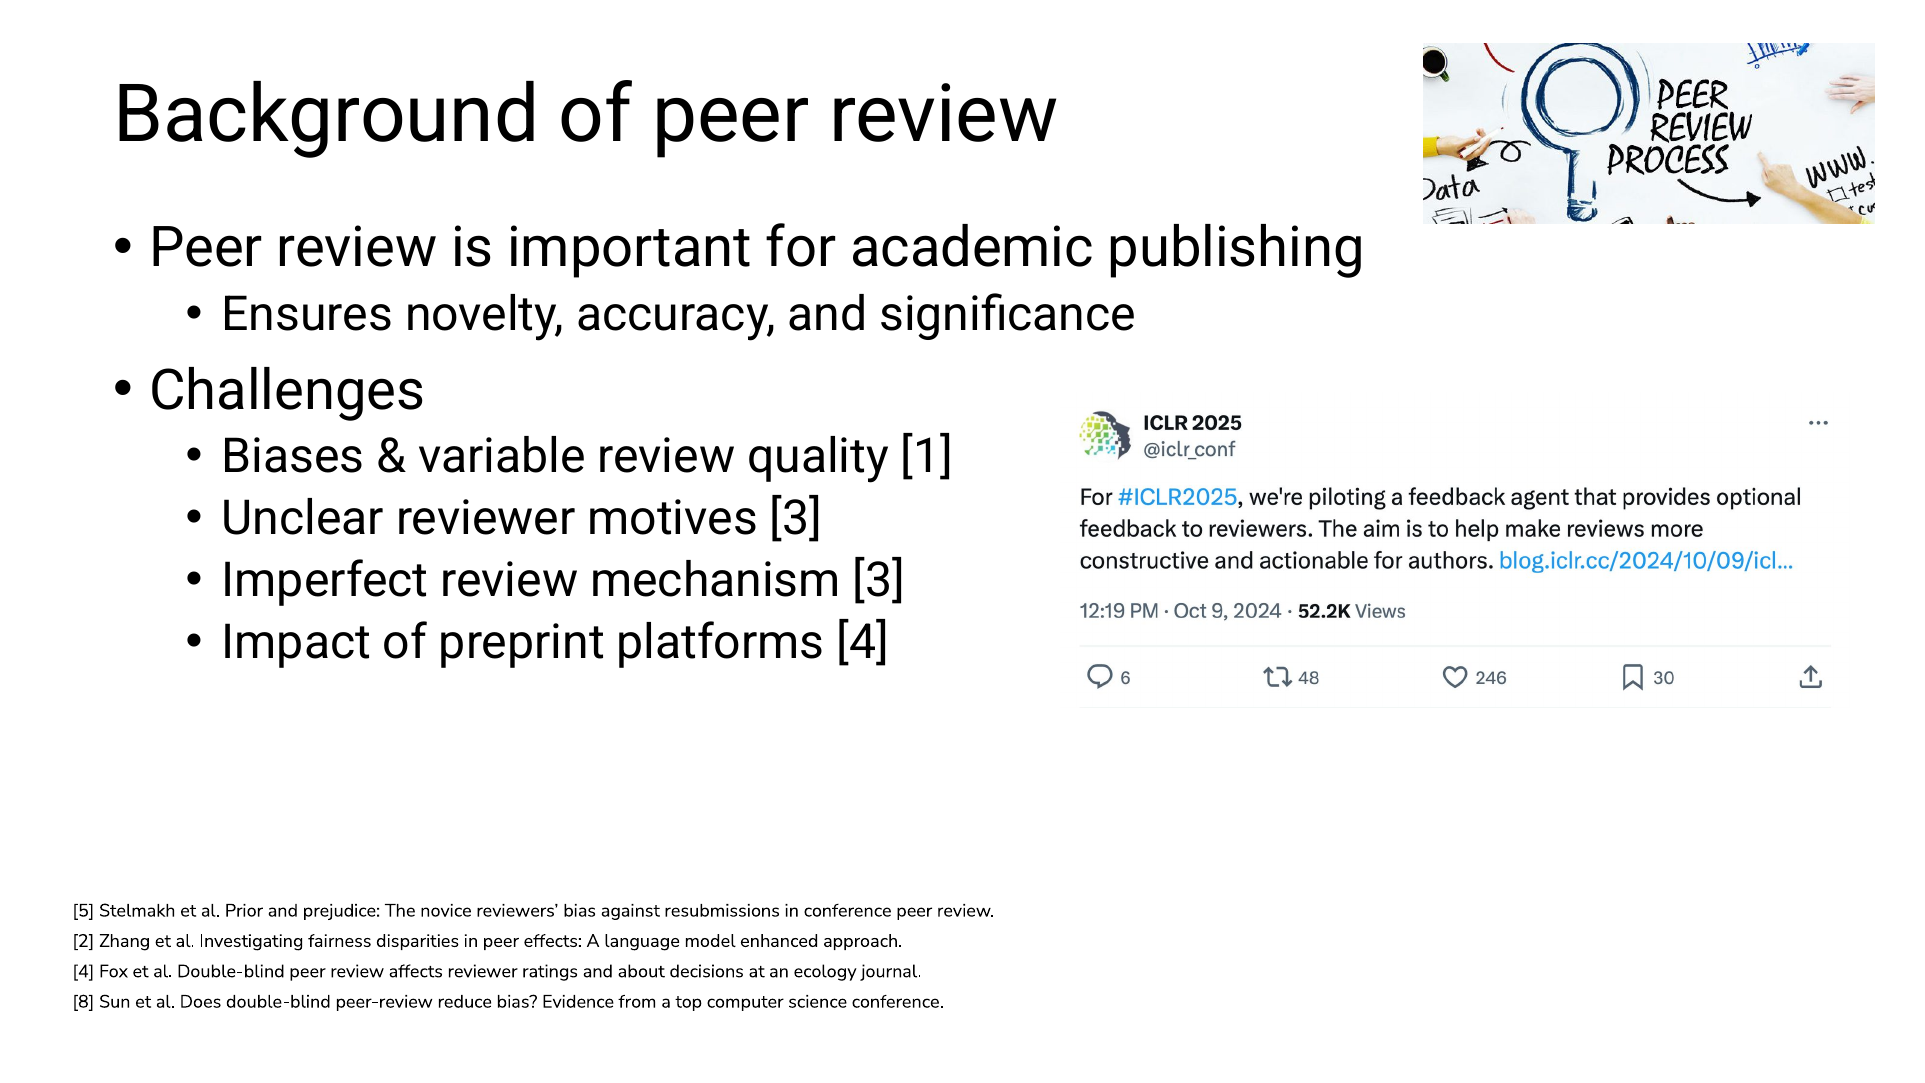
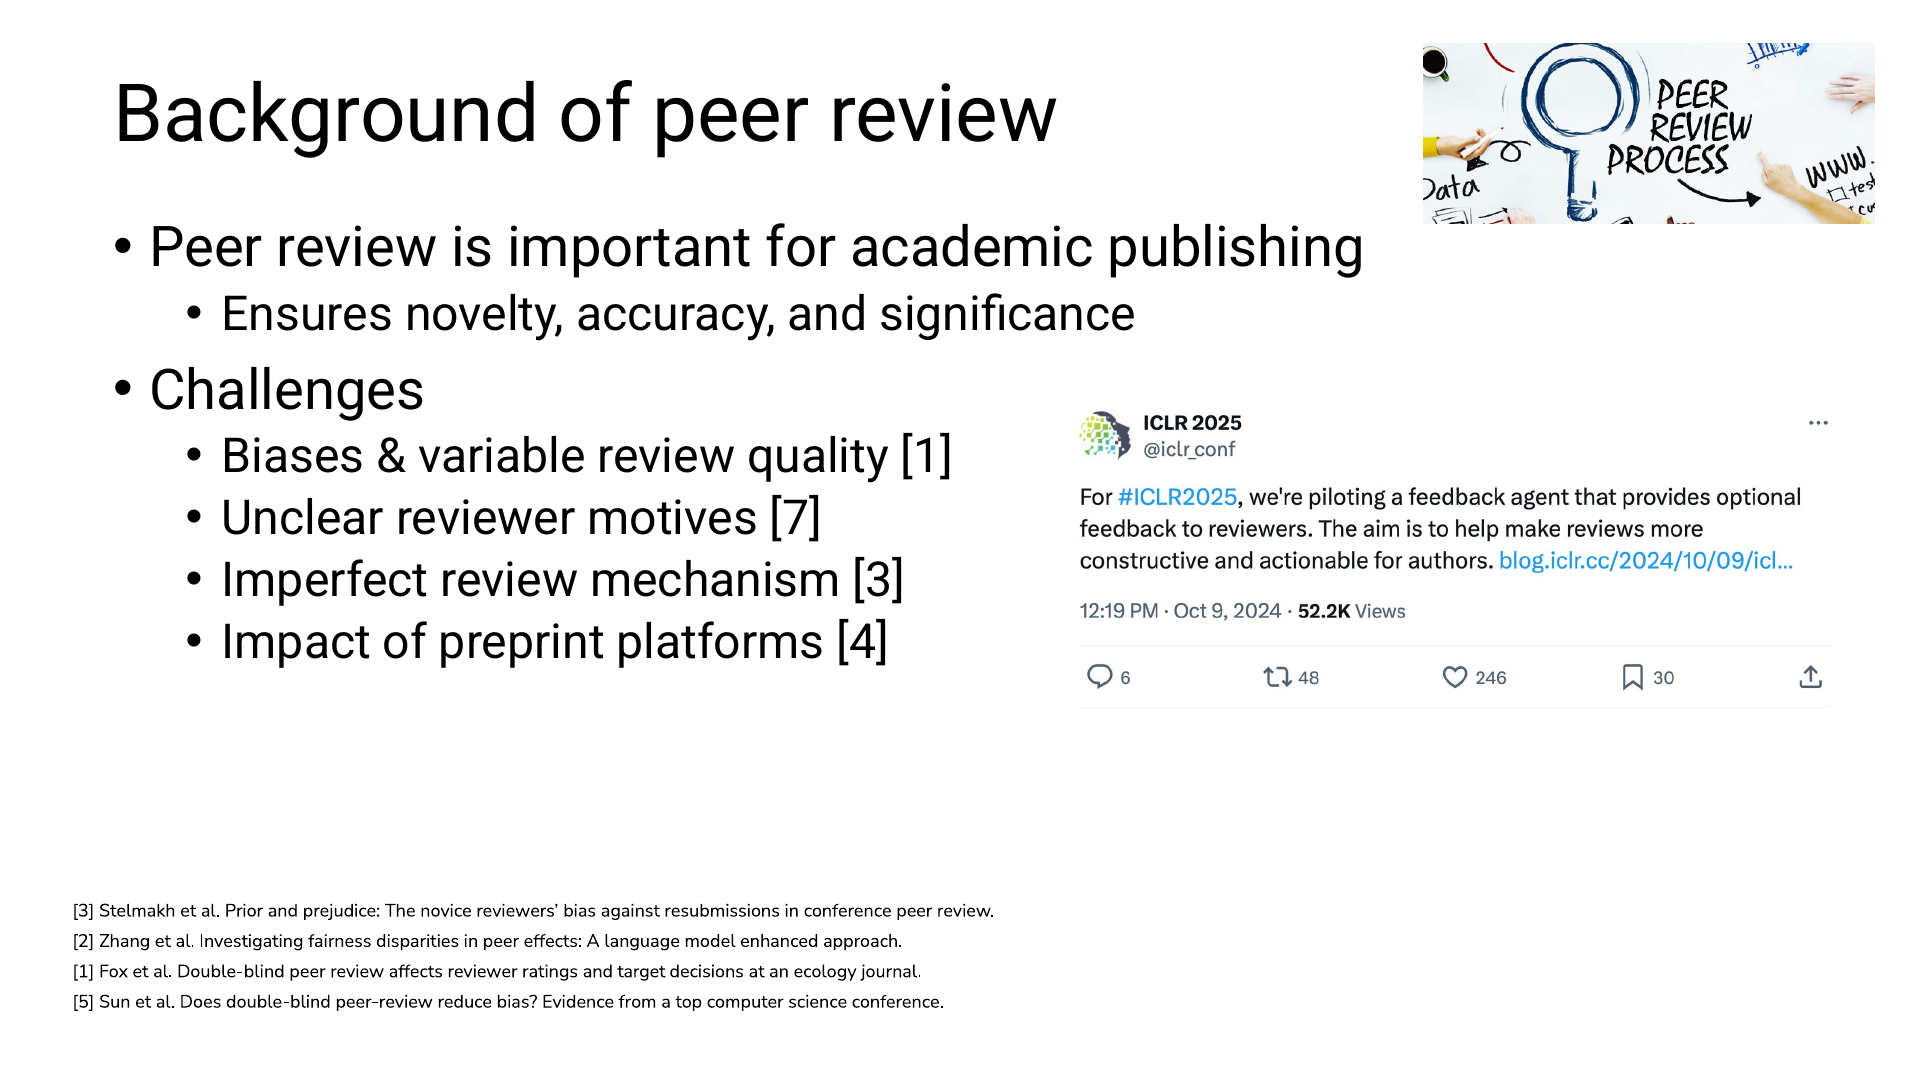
motives 3: 3 -> 7 (796, 519)
5: 5 -> 3 (83, 910)
4: 4 -> 1 (83, 971)
about: about -> target (641, 971)
8: 8 -> 5 (83, 1001)
